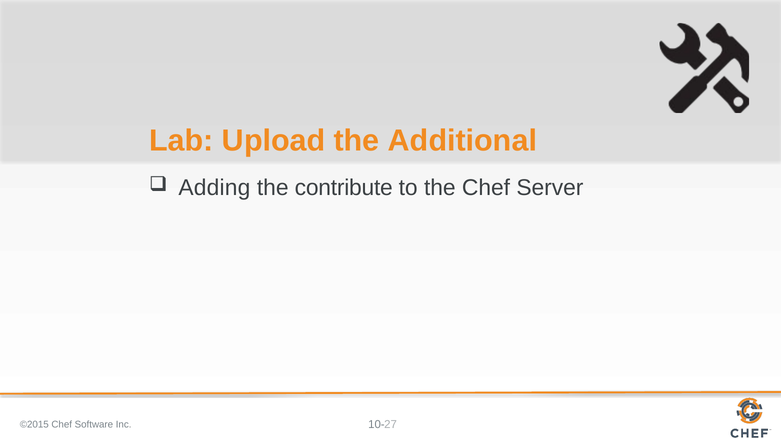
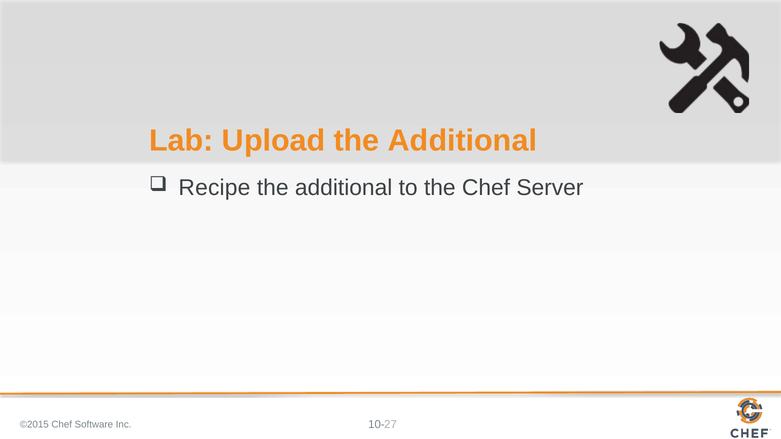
Adding: Adding -> Recipe (214, 188)
contribute: contribute -> additional (344, 188)
